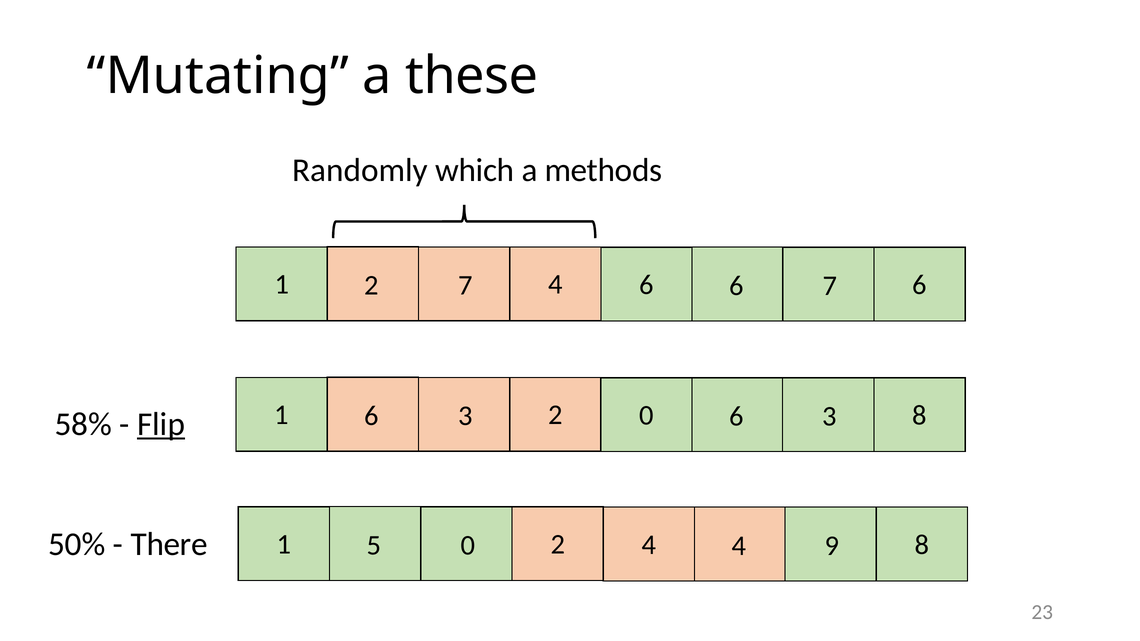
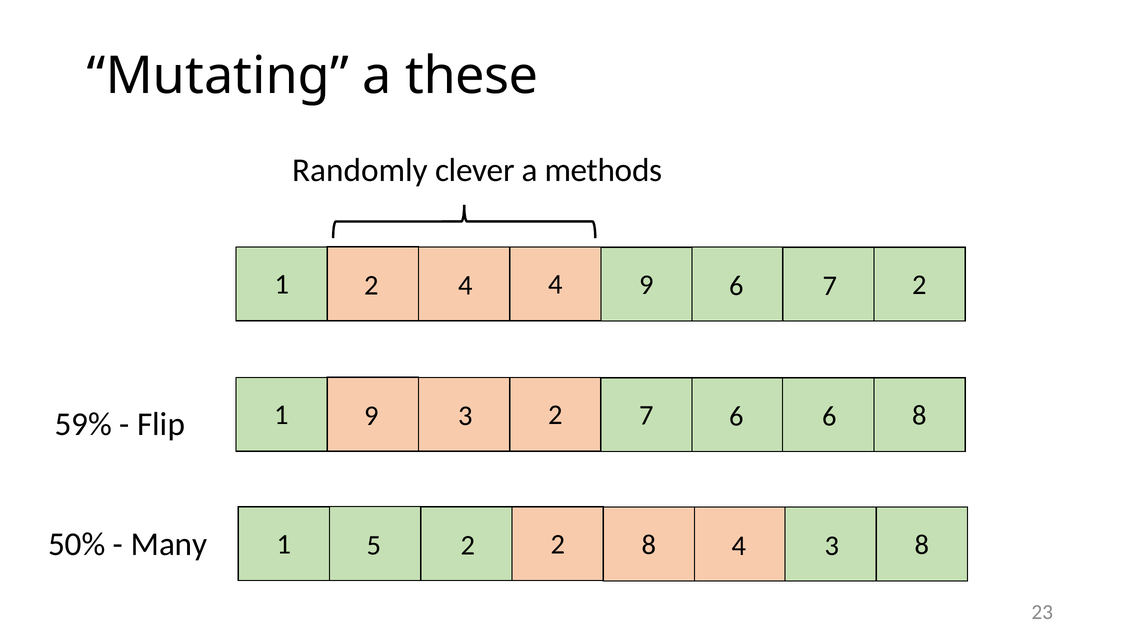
which: which -> clever (475, 170)
2 7: 7 -> 4 (466, 286)
4 6: 6 -> 9 (647, 285)
7 6: 6 -> 2 (920, 285)
1 6: 6 -> 9 (372, 416)
2 0: 0 -> 7 (647, 416)
3: 3 -> 6 (830, 416)
58%: 58% -> 59% (83, 424)
Flip underline: present -> none (161, 424)
There: There -> Many (169, 545)
5 0: 0 -> 2 (468, 545)
2 4: 4 -> 8 (649, 545)
4 9: 9 -> 3 (832, 546)
